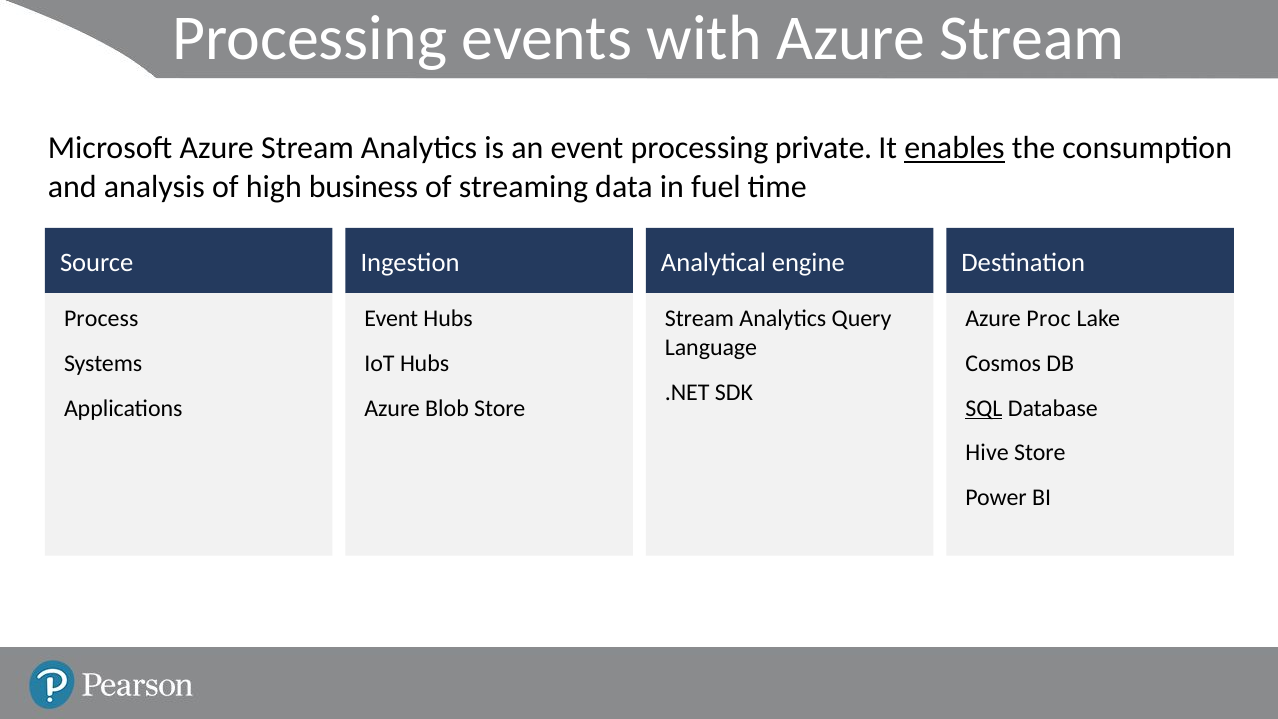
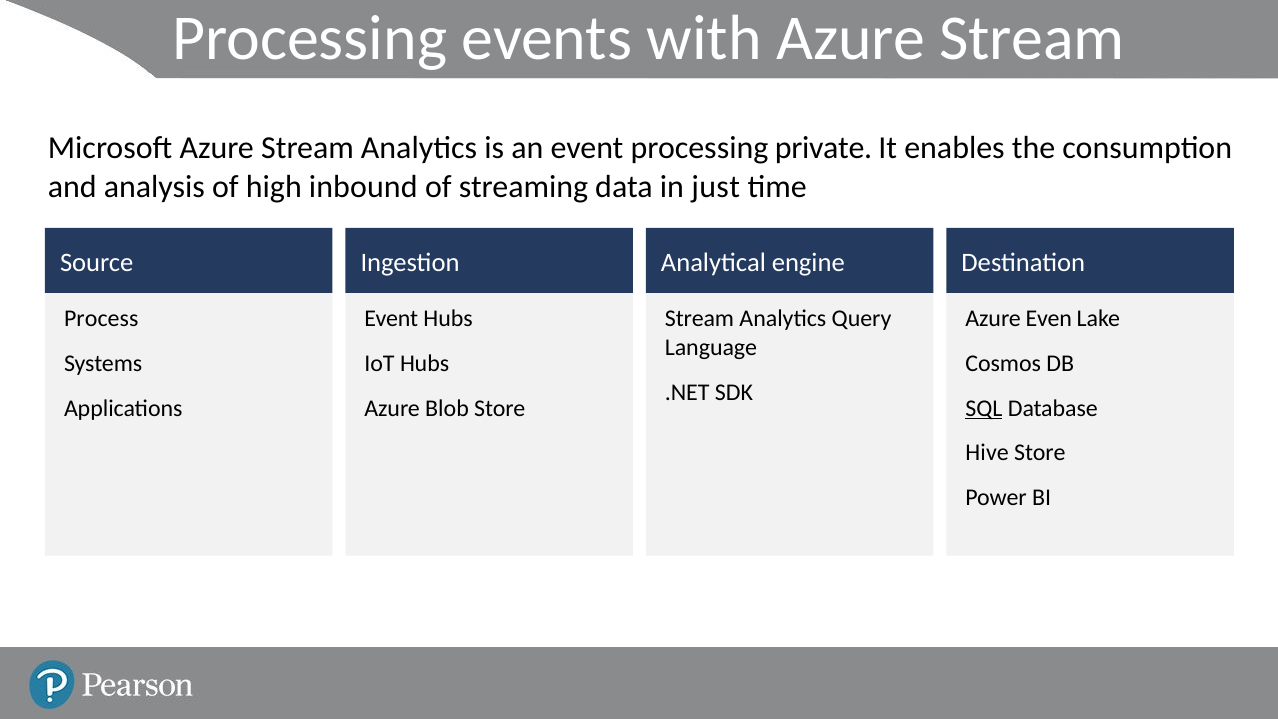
enables underline: present -> none (955, 148)
business: business -> inbound (363, 186)
fuel: fuel -> just (716, 186)
Proc: Proc -> Even (1049, 319)
